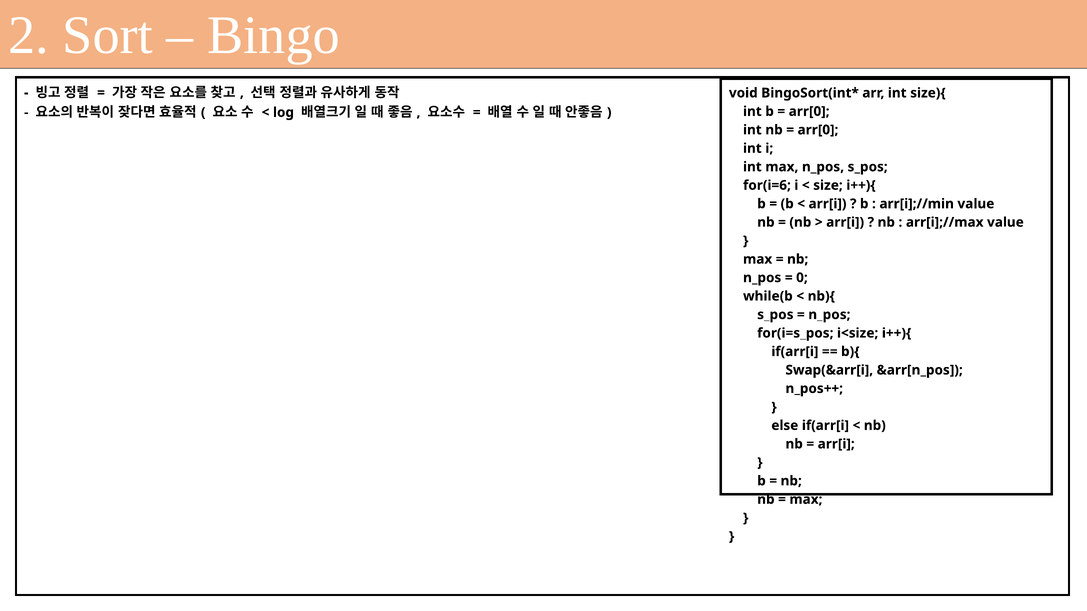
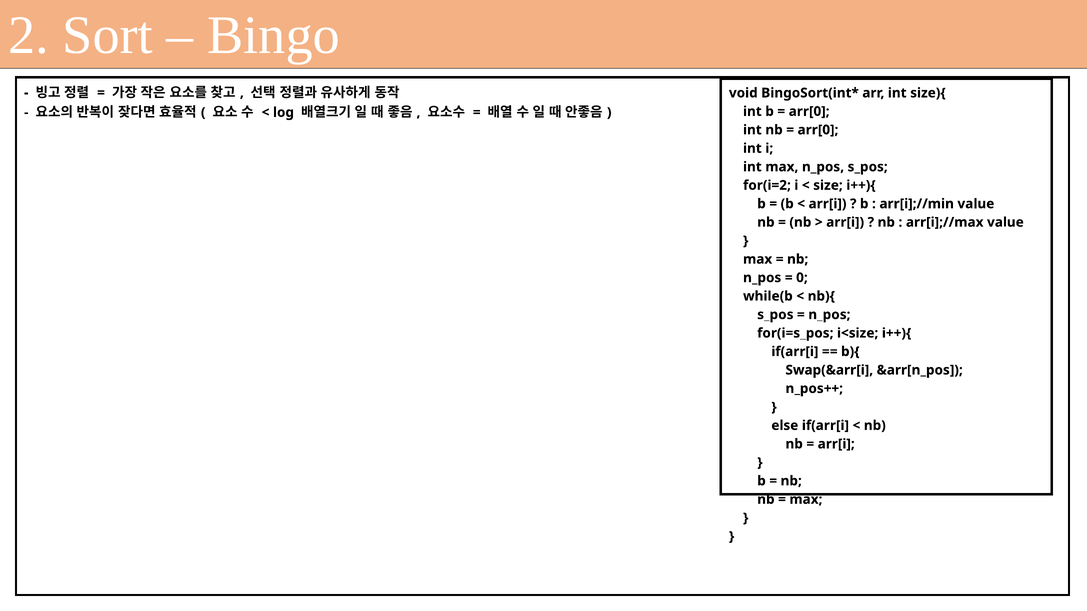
for(i=6: for(i=6 -> for(i=2 (767, 185)
